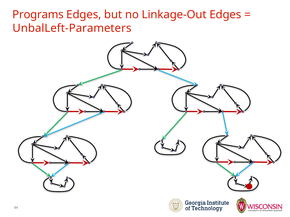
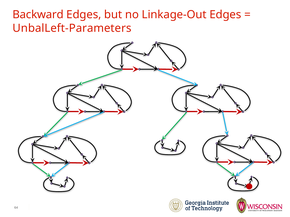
Programs: Programs -> Backward (38, 15)
